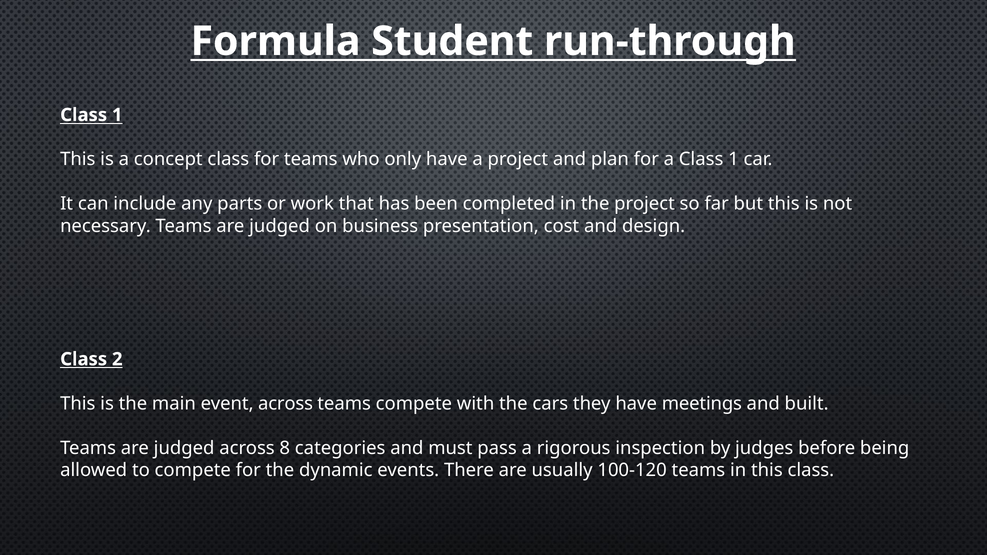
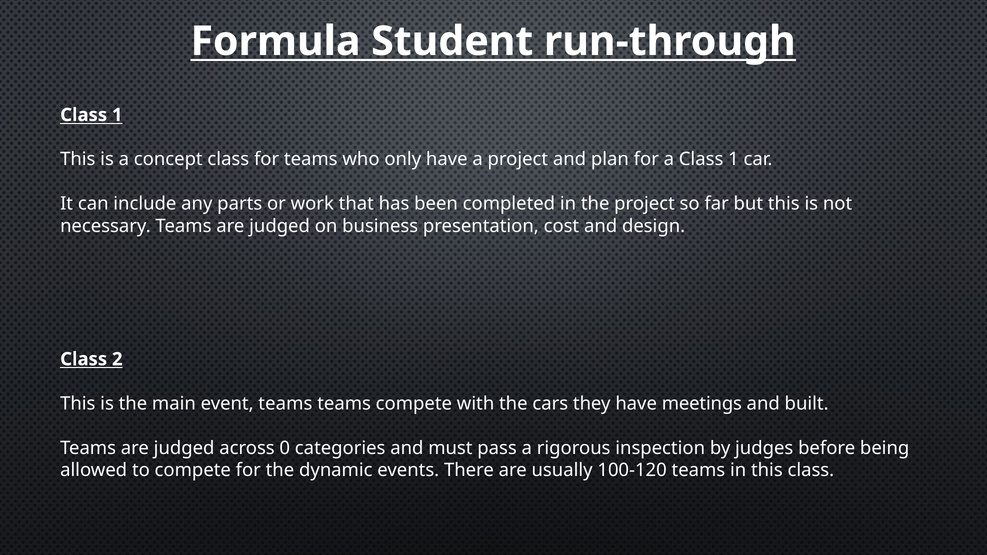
event across: across -> teams (285, 404)
8: 8 -> 0 (285, 448)
